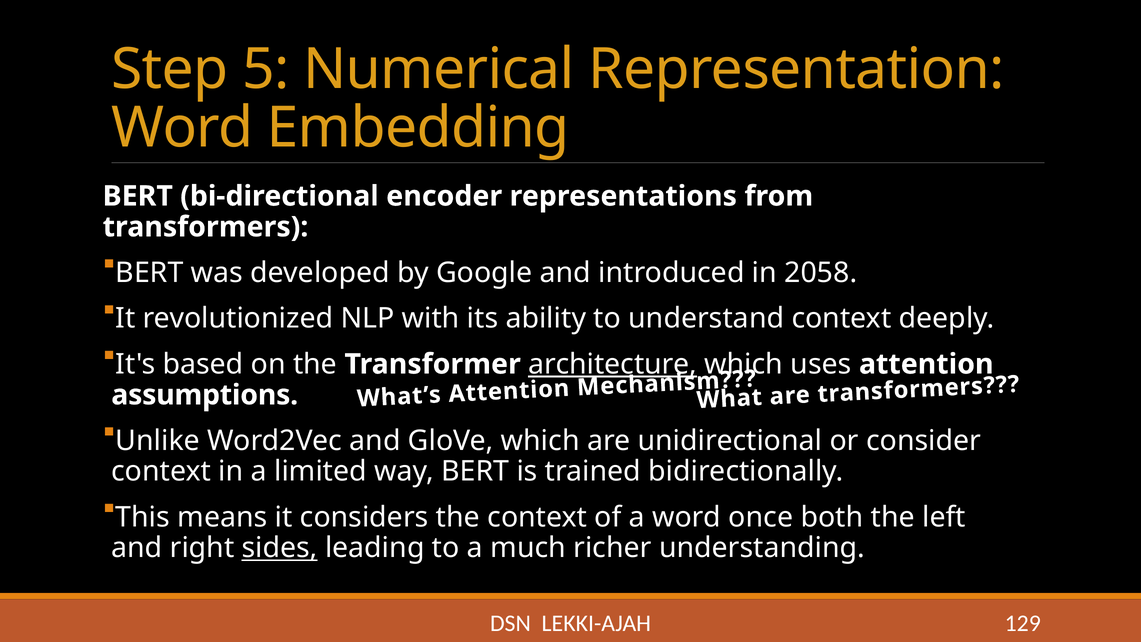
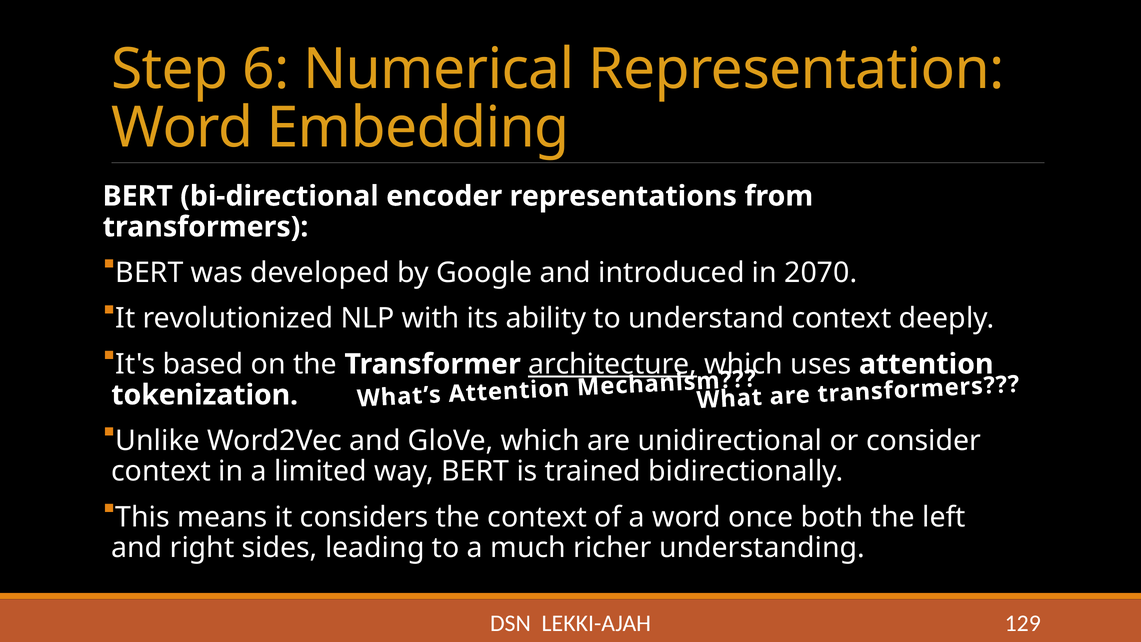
5: 5 -> 6 (266, 70)
2058: 2058 -> 2070 (821, 273)
assumptions: assumptions -> tokenization (205, 395)
sides underline: present -> none (280, 548)
